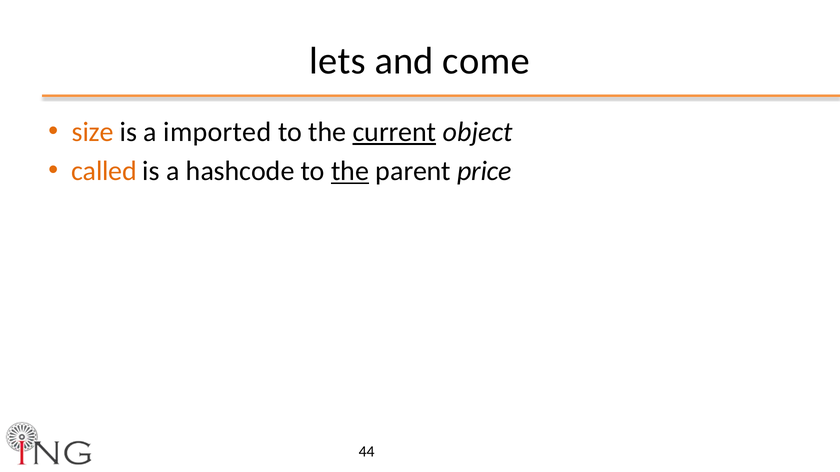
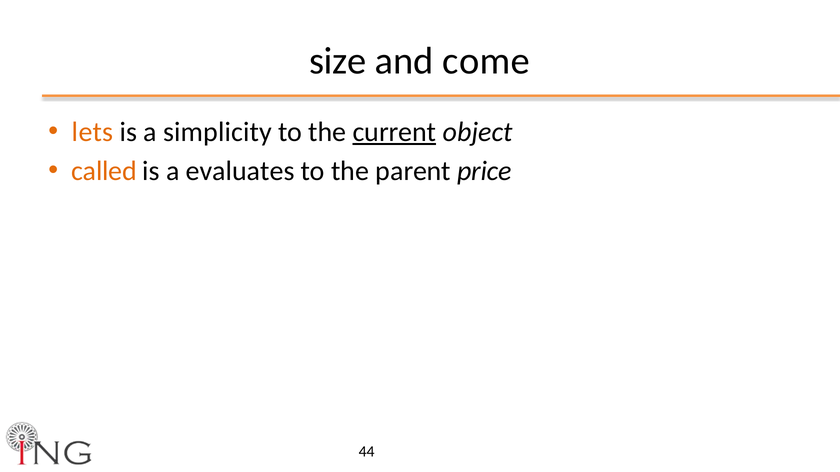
lets: lets -> size (338, 61)
size: size -> lets (93, 132)
imported: imported -> simplicity (217, 132)
hashcode: hashcode -> evaluates (240, 171)
the underline: present -> none (350, 171)
